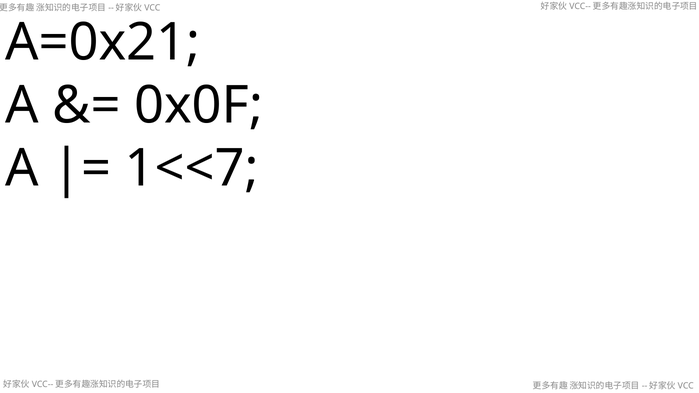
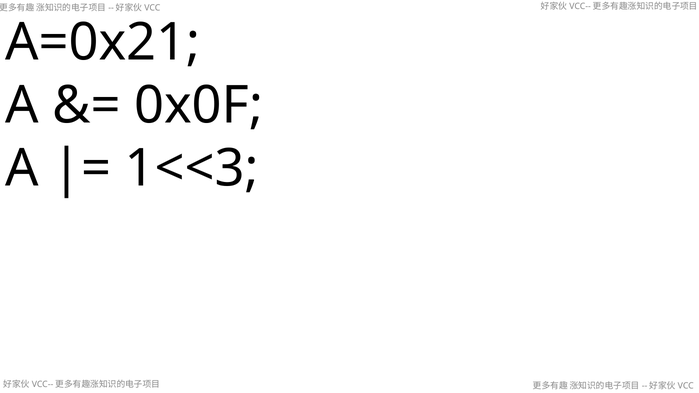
1<<7: 1<<7 -> 1<<3 (192, 168)
